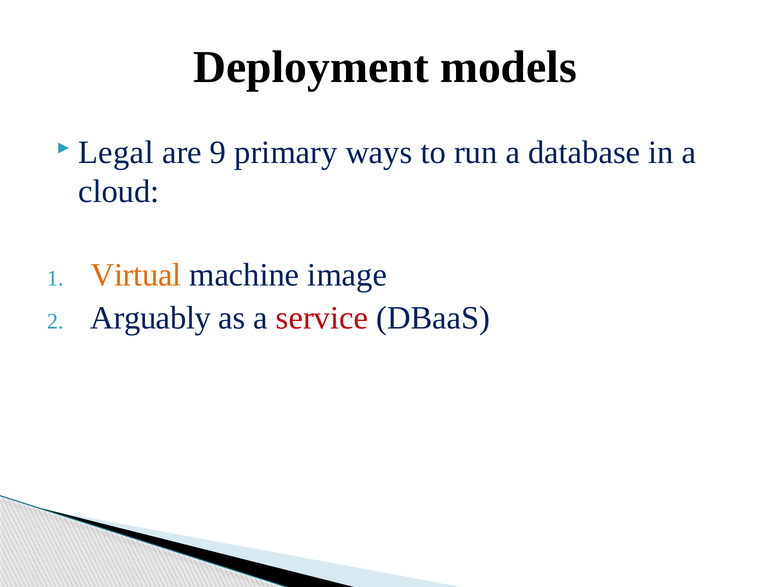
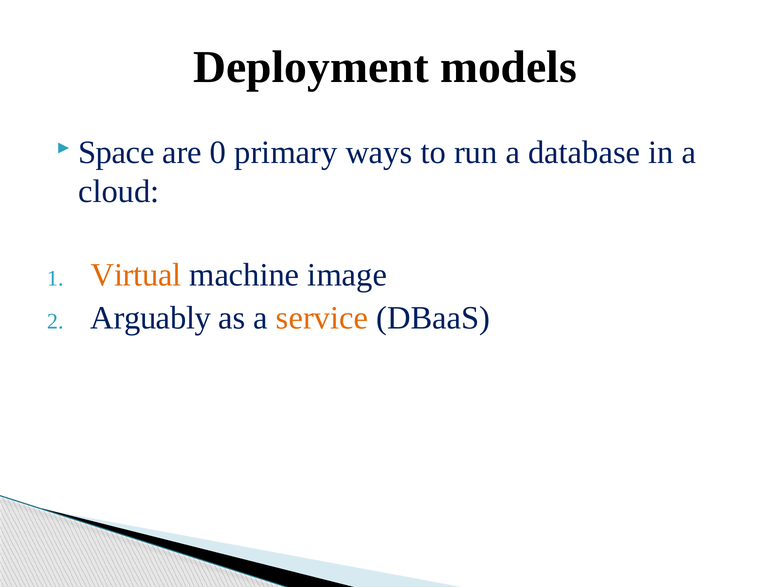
Legal: Legal -> Space (116, 152)
9: 9 -> 0 (218, 152)
service colour: red -> orange (322, 318)
